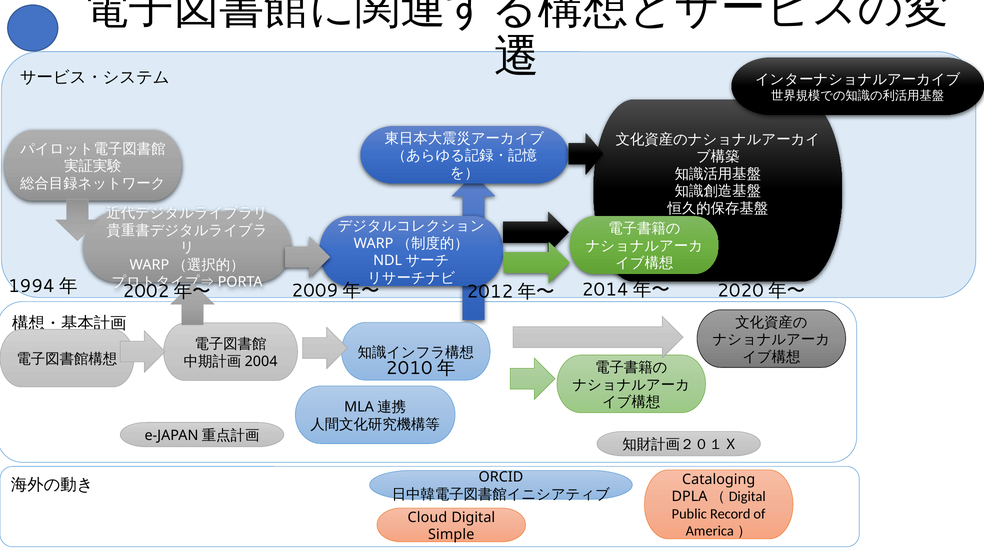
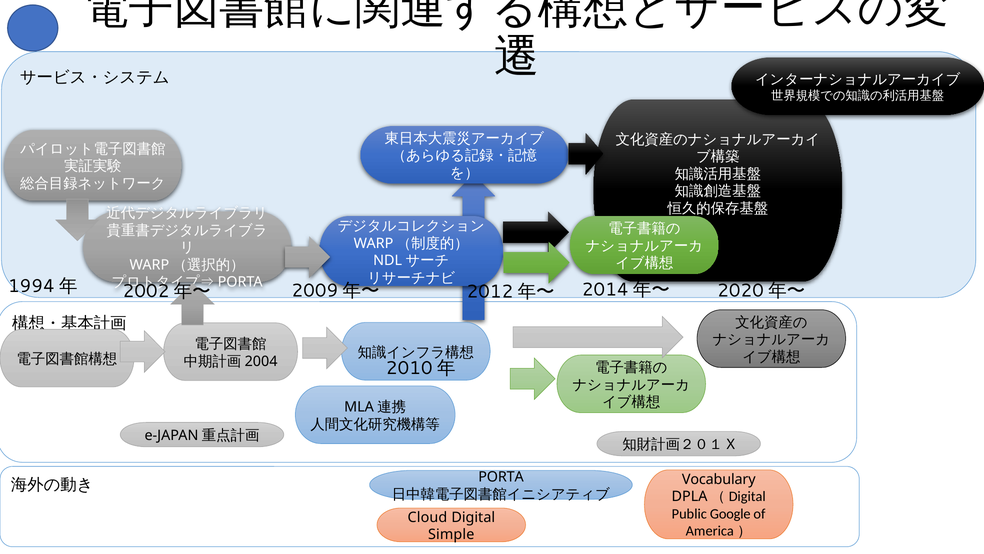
ORCID: ORCID -> PORTA (501, 477)
Cataloging: Cataloging -> Vocabulary (719, 479)
Record: Record -> Google (730, 514)
